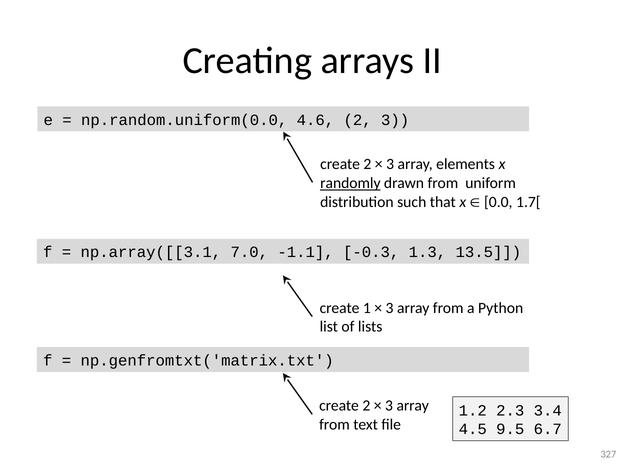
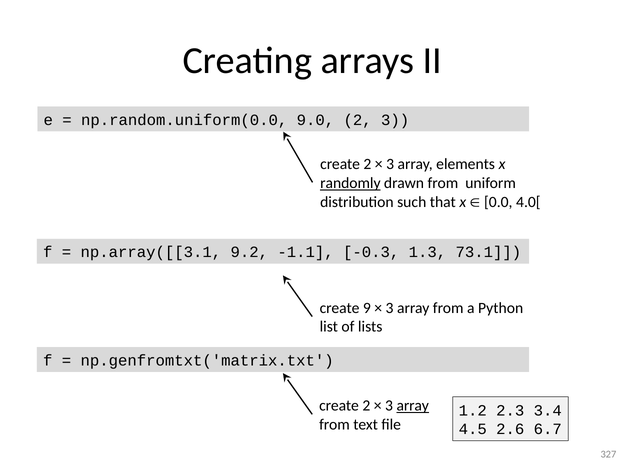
4.6: 4.6 -> 9.0 (315, 120)
1.7[: 1.7[ -> 4.0[ (528, 202)
7.0: 7.0 -> 9.2 (249, 252)
13.5: 13.5 -> 73.1 (488, 252)
1: 1 -> 9 (367, 308)
array underline: none -> present (413, 406)
9.5: 9.5 -> 2.6 (510, 429)
